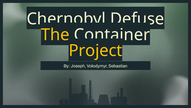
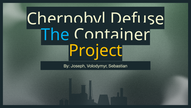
The colour: yellow -> light blue (55, 35)
